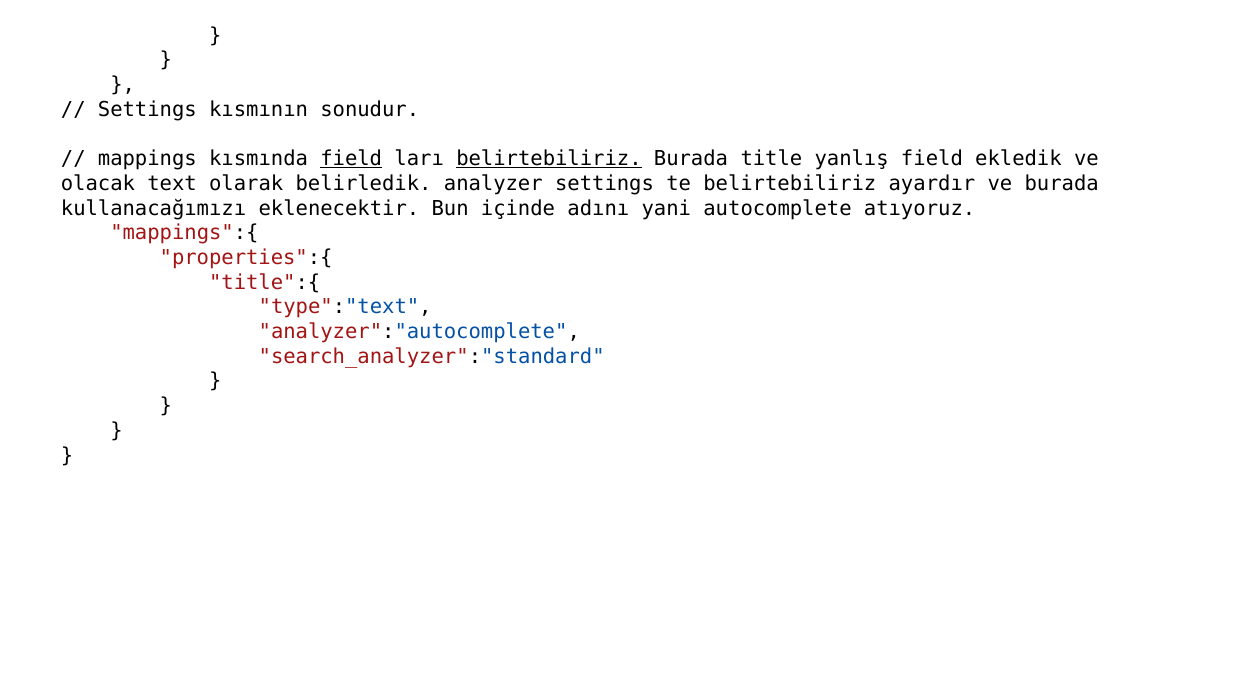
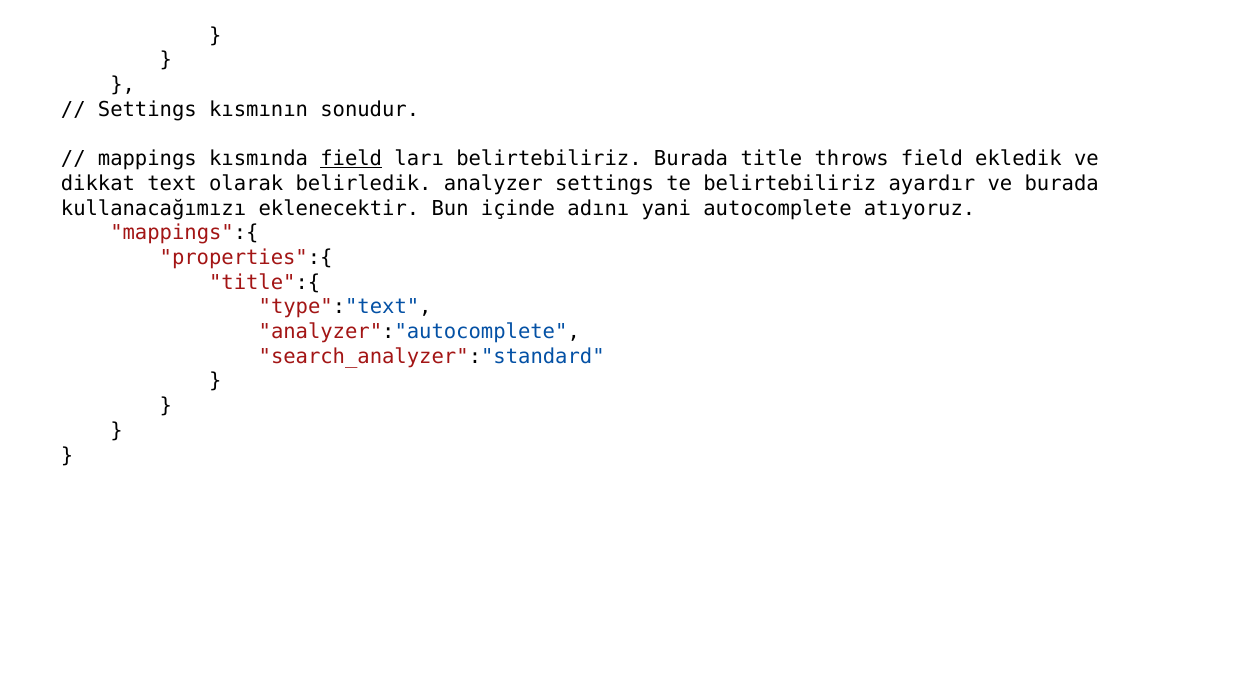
belirtebiliriz underline: present -> none (549, 159)
yanlış: yanlış -> throws (852, 159)
olacak: olacak -> dikkat (98, 184)
